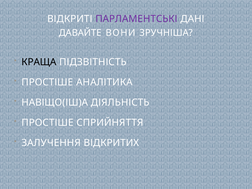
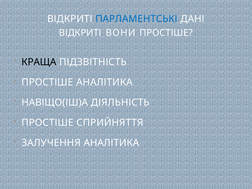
ПАРЛАМЕНТСЬКІ colour: purple -> blue (136, 19)
ДАВАЙТЕ: ДАВАЙТЕ -> ВІДКРИТІ (80, 33)
ВОНИ ЗРУЧНІША: ЗРУЧНІША -> ПРОСТІШЕ (166, 33)
ЗАЛУЧЕННЯ ВІДКРИТИХ: ВІДКРИТИХ -> АНАЛІТИКА (111, 143)
